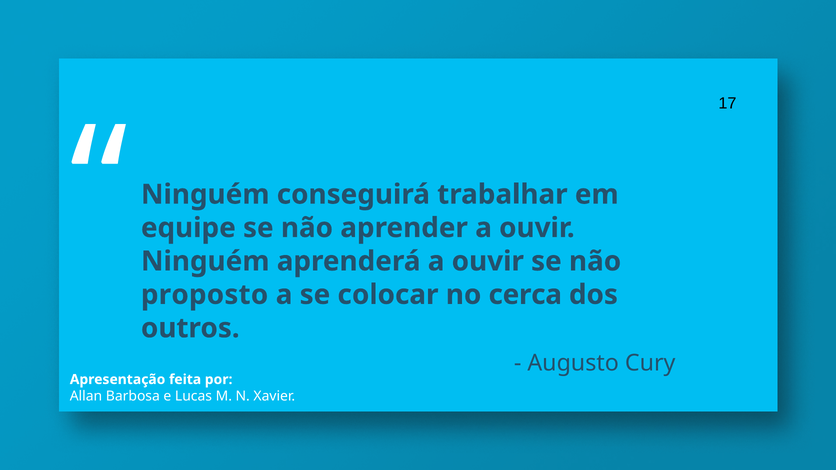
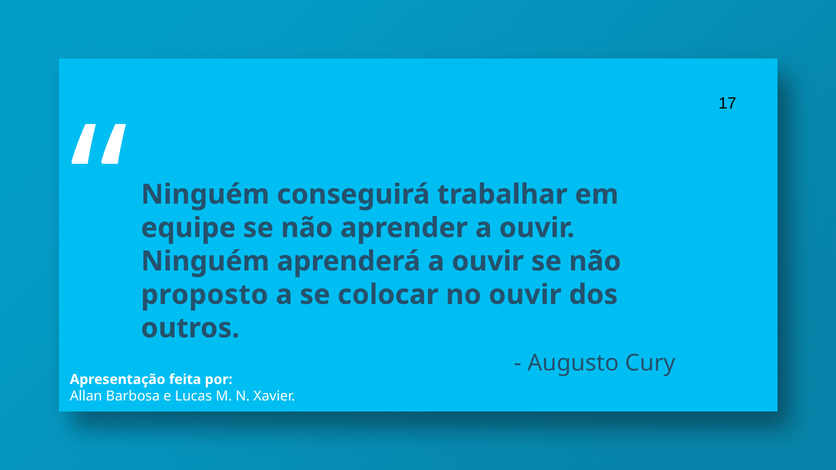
no cerca: cerca -> ouvir (525, 295)
